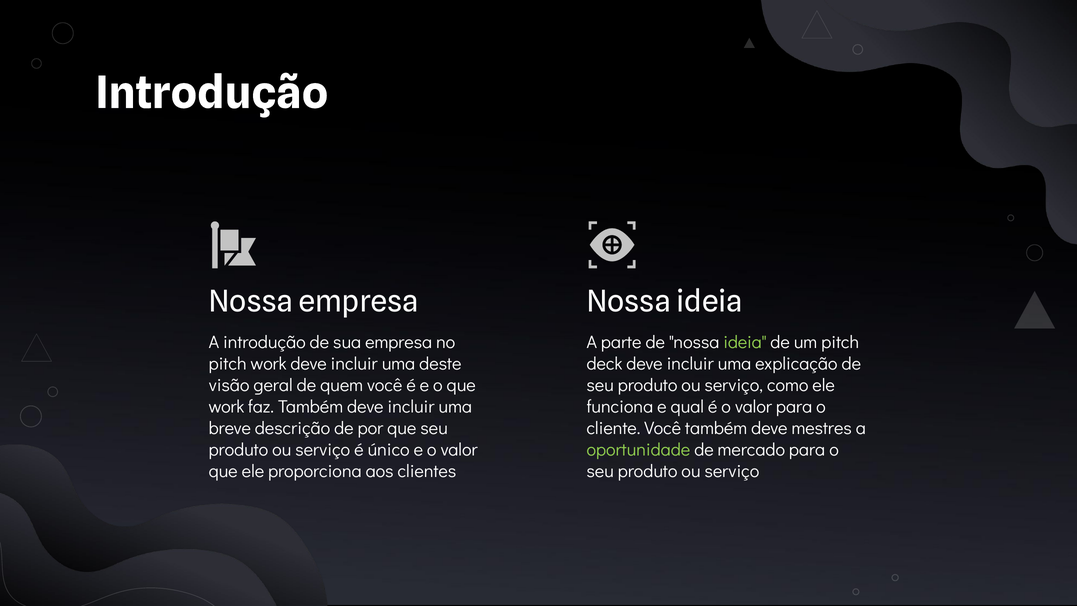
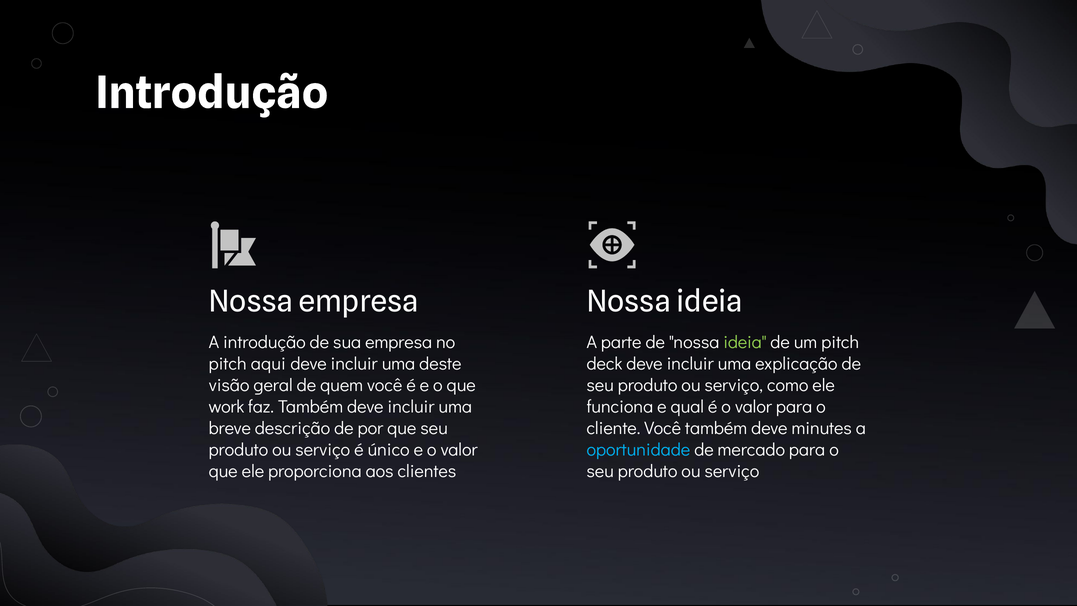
pitch work: work -> aqui (268, 364)
mestres: mestres -> minutes (822, 428)
oportunidade colour: light green -> light blue (638, 450)
